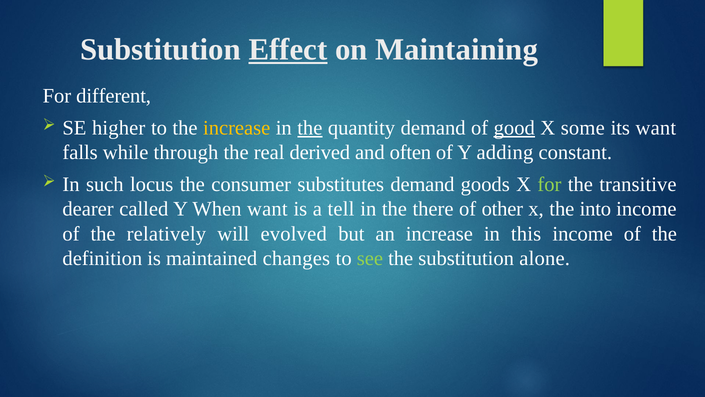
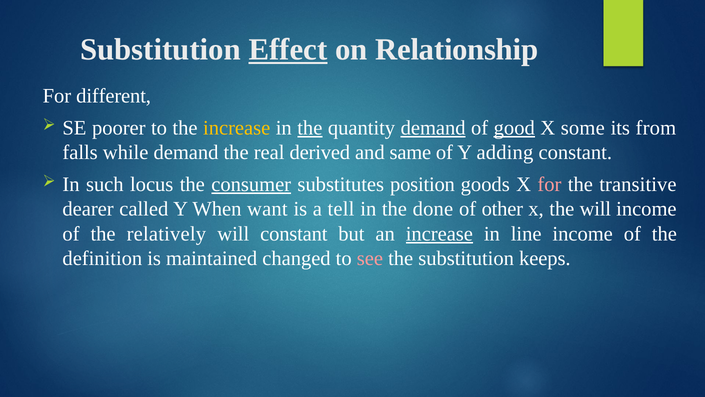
Maintaining: Maintaining -> Relationship (457, 50)
higher: higher -> poorer (119, 128)
demand underline: none -> present (433, 128)
its want: want -> from (656, 128)
while through: through -> demand (186, 152)
often: often -> same (410, 152)
consumer underline: none -> present (251, 184)
substitutes demand: demand -> position (422, 184)
for colour: light green -> pink (549, 184)
there: there -> done (433, 209)
the into: into -> will (595, 209)
will evolved: evolved -> constant (294, 234)
increase underline: none -> present (439, 234)
this: this -> line (526, 234)
changes: changes -> changed (296, 258)
see colour: light green -> pink (370, 258)
alone: alone -> keeps (545, 258)
